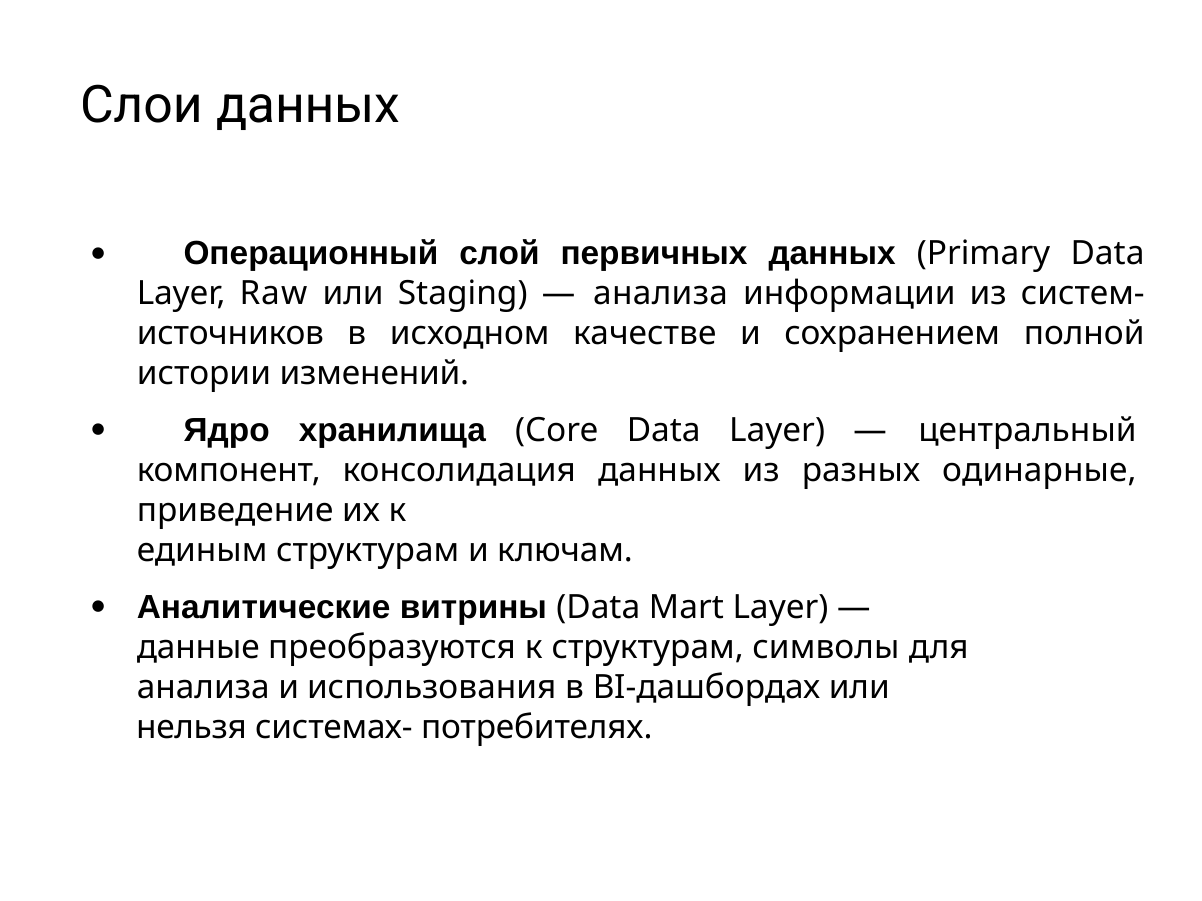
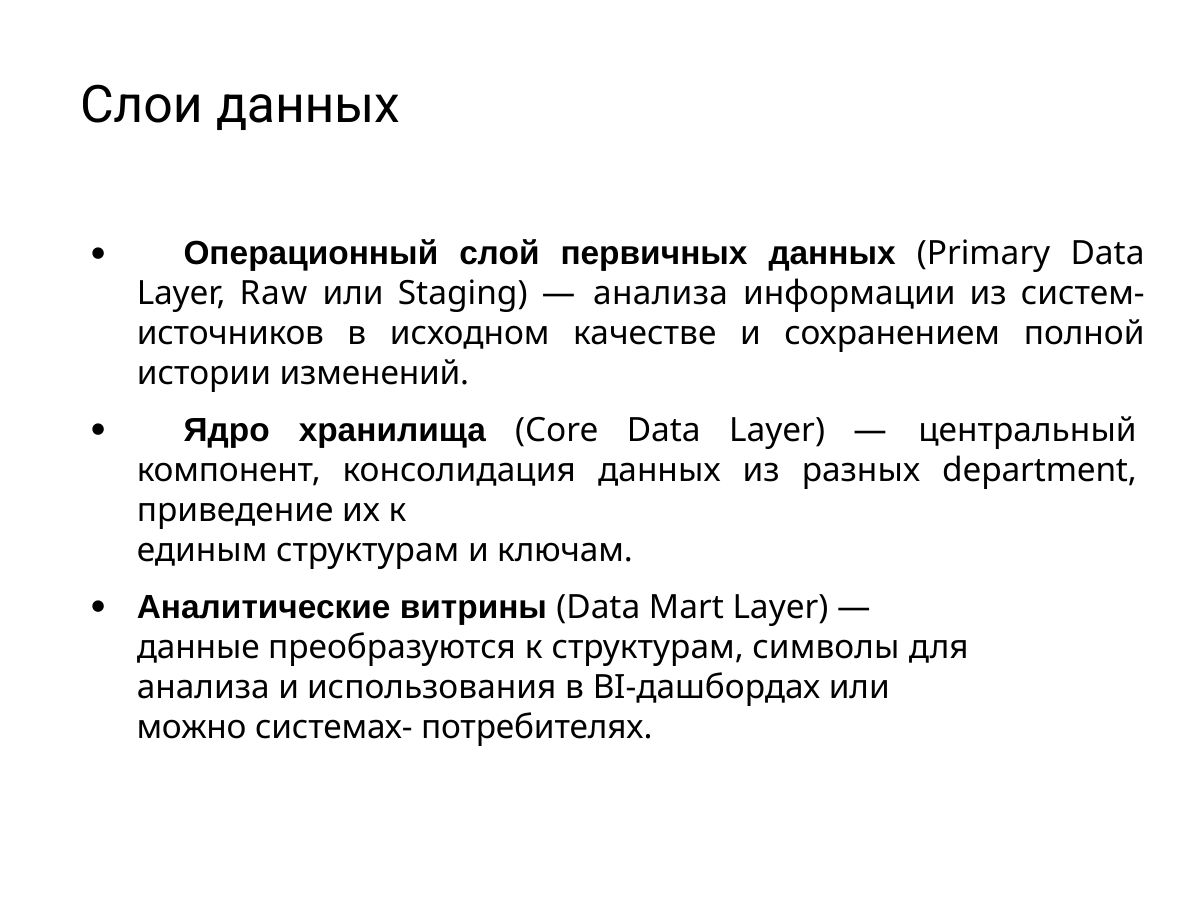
одинарные: одинарные -> department (1040, 471)
нельзя: нельзя -> можно (192, 728)
